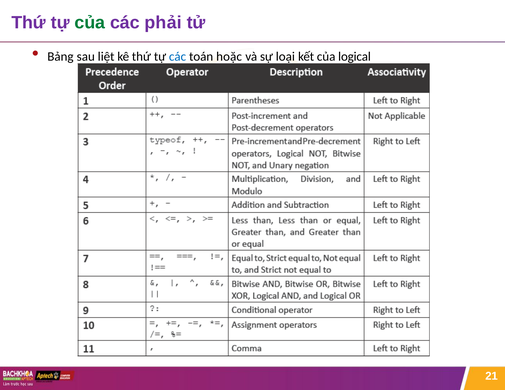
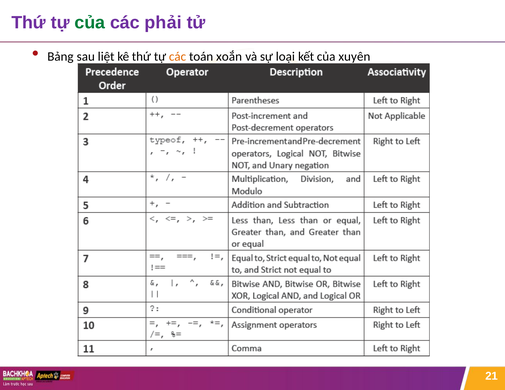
các colour: blue -> orange (178, 57)
hoặc: hoặc -> xoắn (229, 57)
logical: logical -> xuyên (354, 57)
